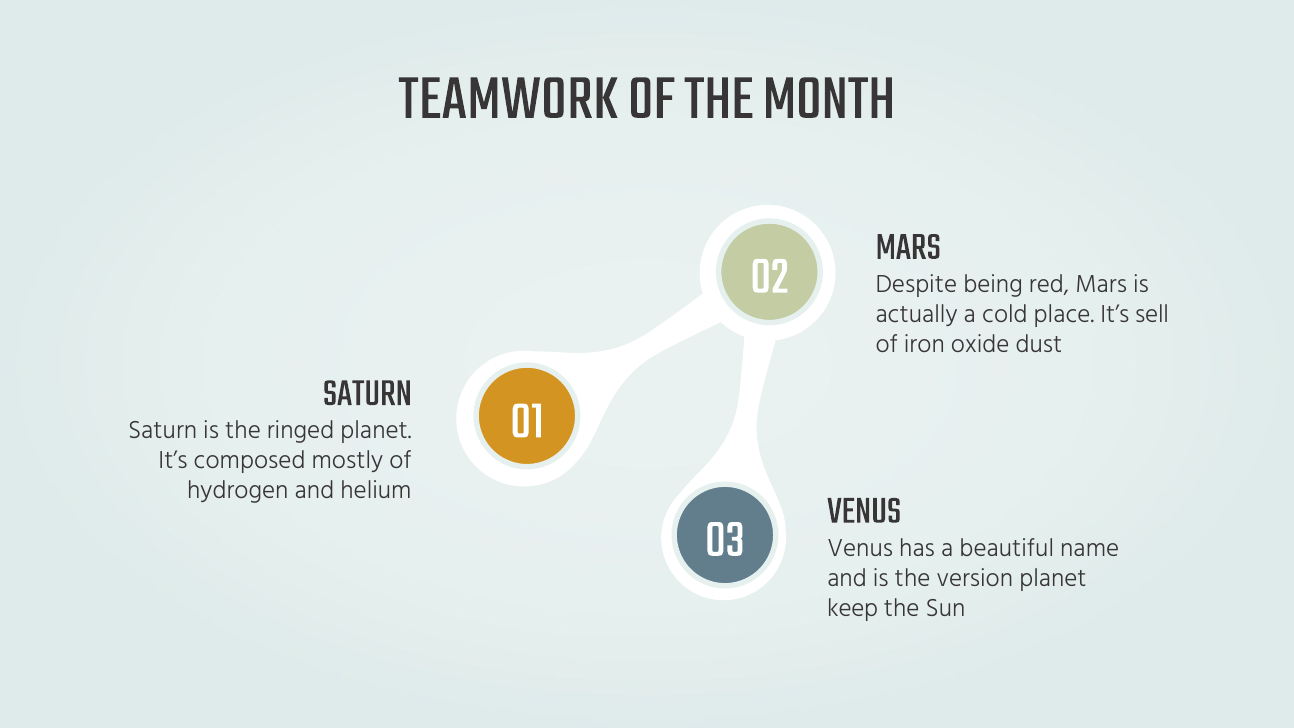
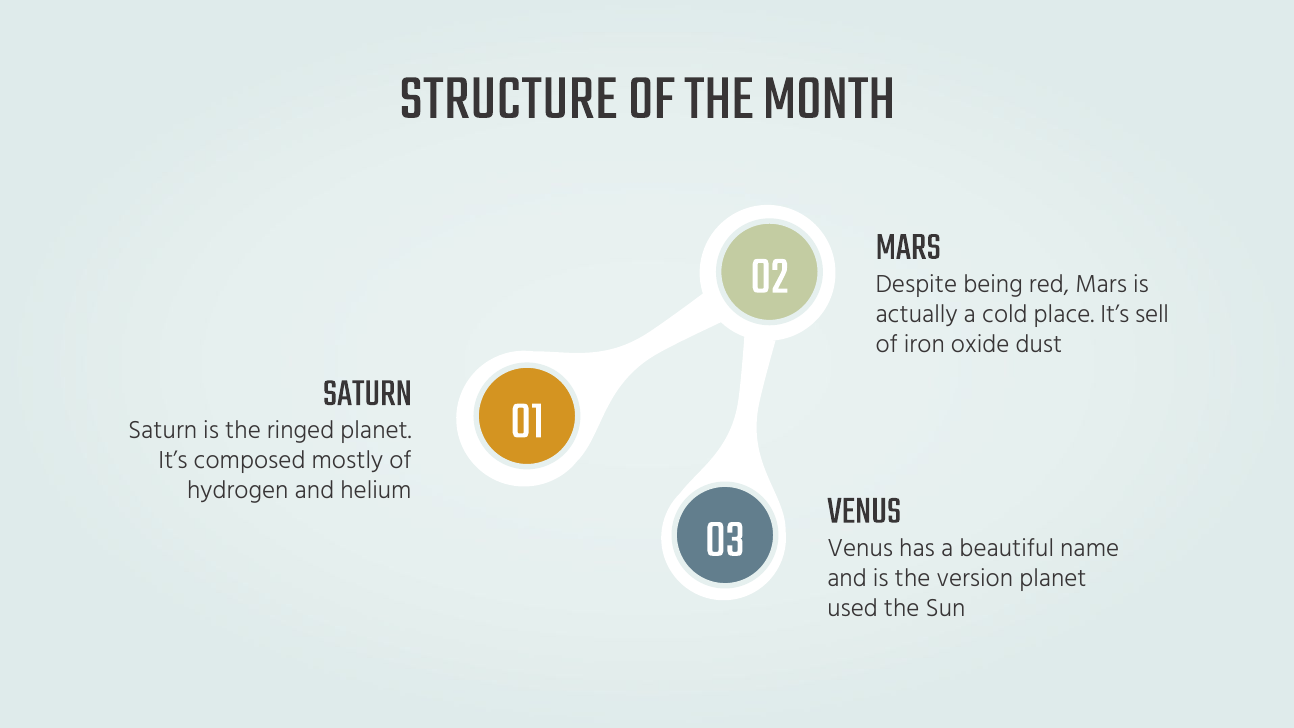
TEAMWORK: TEAMWORK -> STRUCTURE (508, 96)
keep: keep -> used (853, 608)
